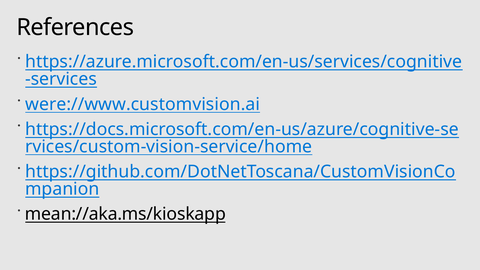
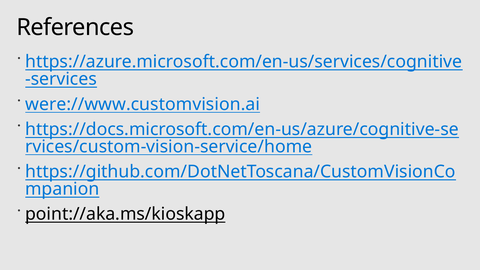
mean://aka.ms/kioskapp: mean://aka.ms/kioskapp -> point://aka.ms/kioskapp (125, 214)
